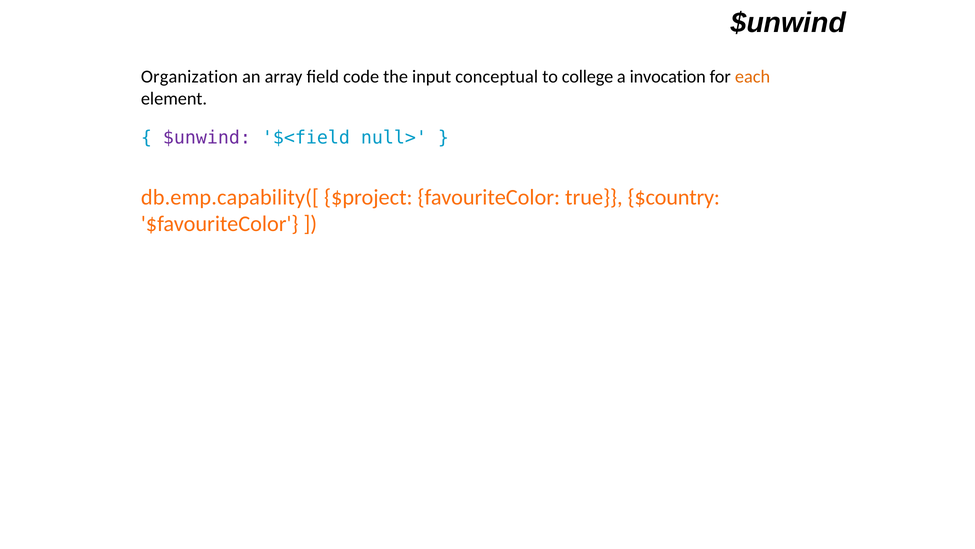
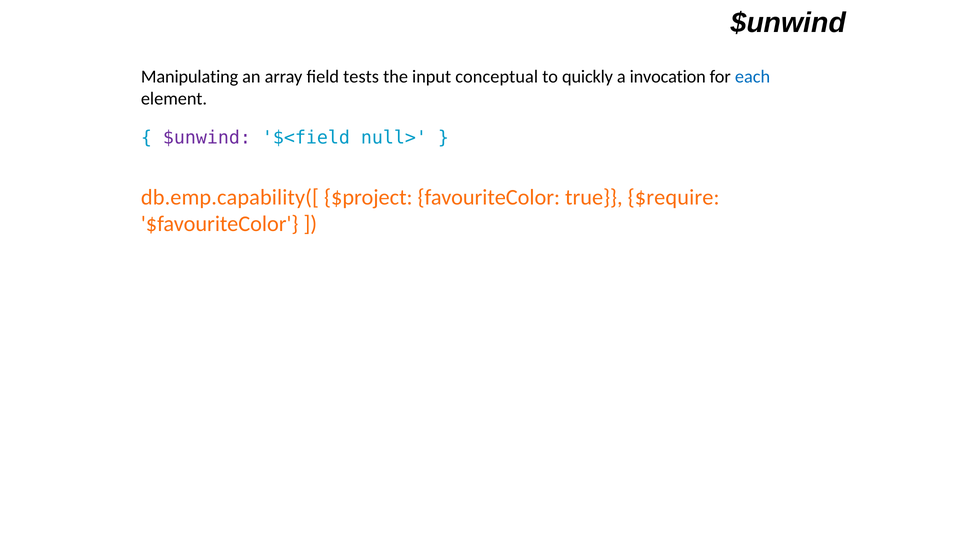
Organization: Organization -> Manipulating (190, 77)
code: code -> tests (361, 77)
college: college -> quickly (588, 77)
each colour: orange -> blue (753, 77)
$country: $country -> $require (674, 197)
